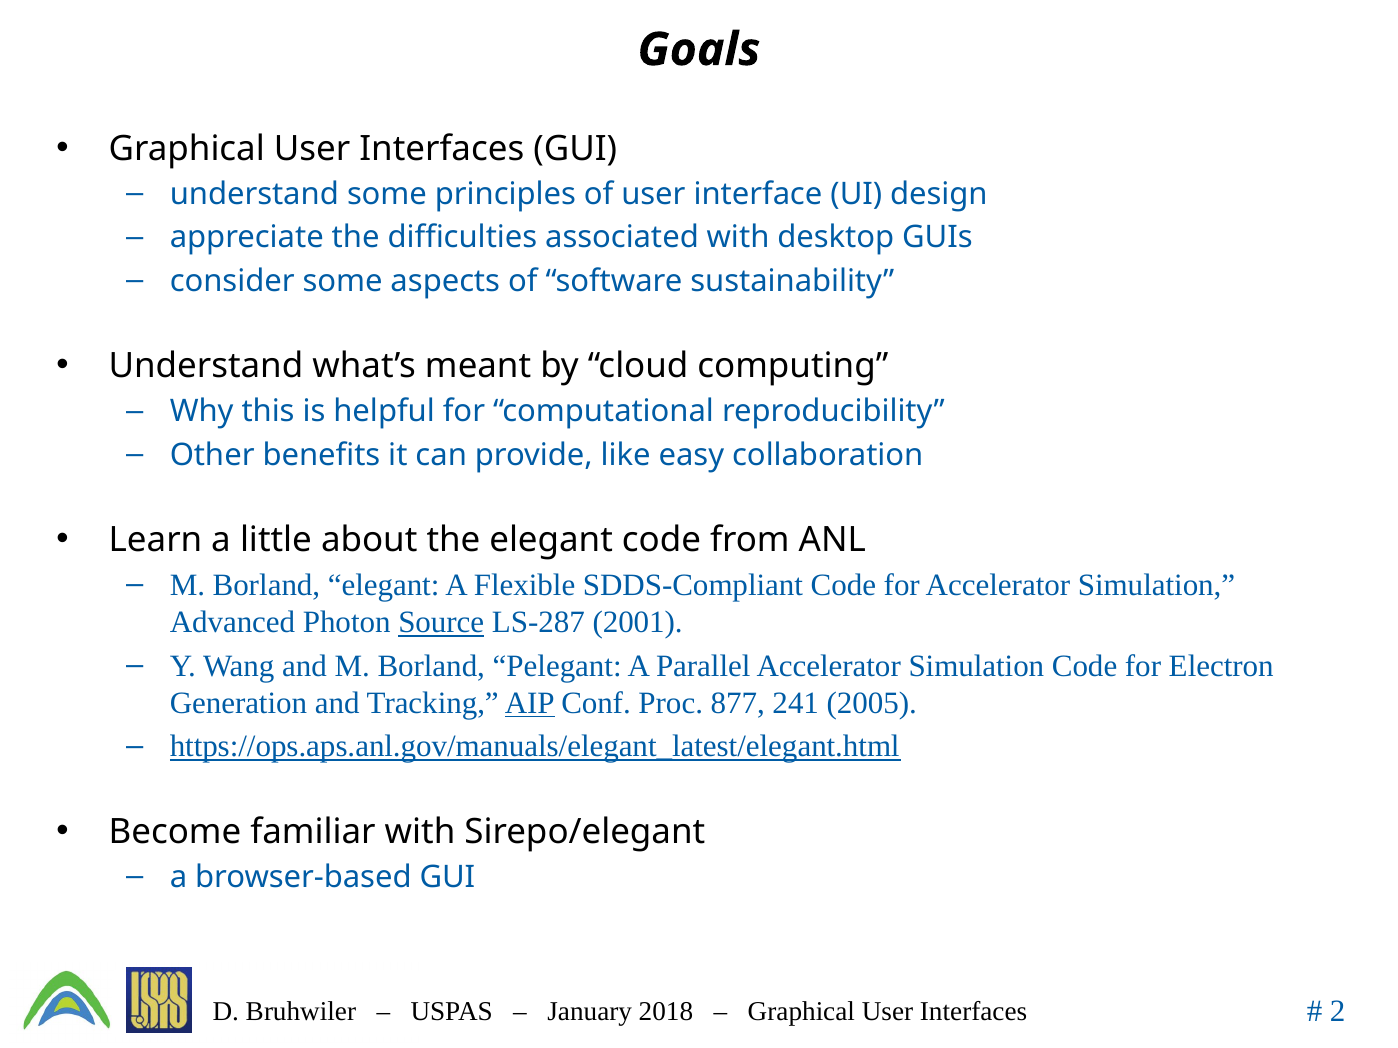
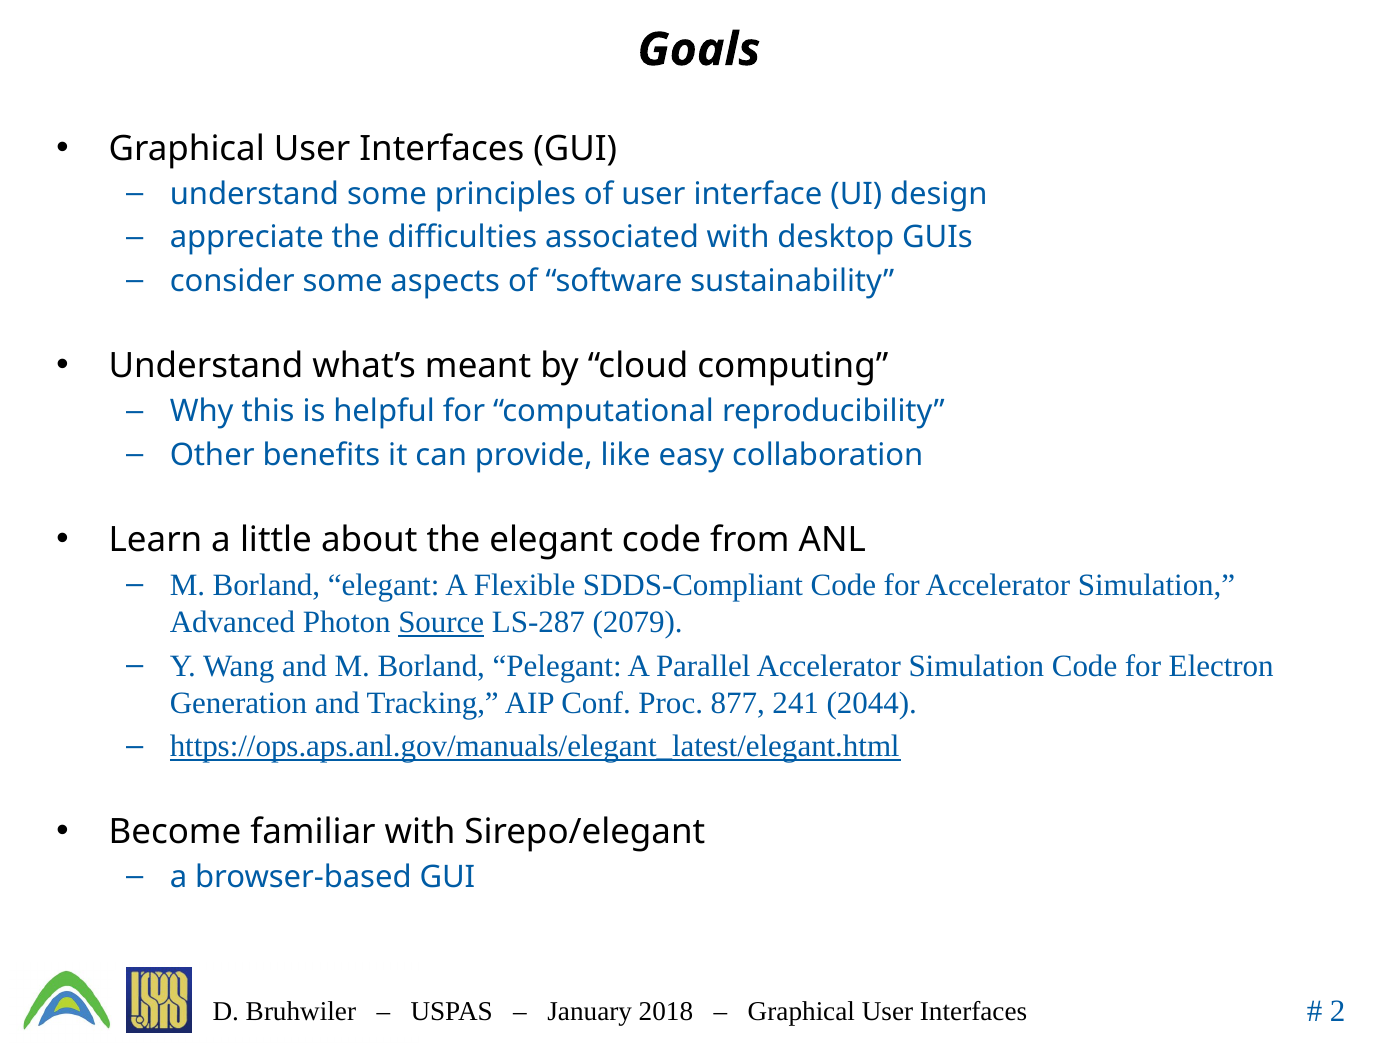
2001: 2001 -> 2079 (638, 623)
AIP underline: present -> none (530, 704)
2005: 2005 -> 2044 (872, 704)
